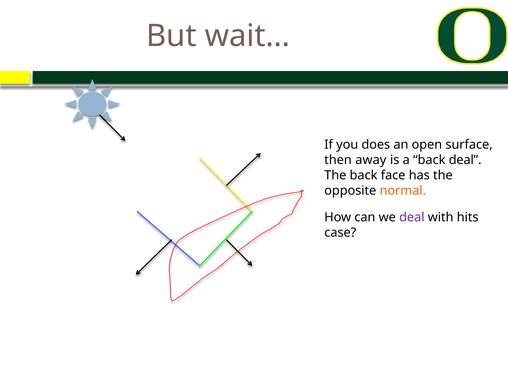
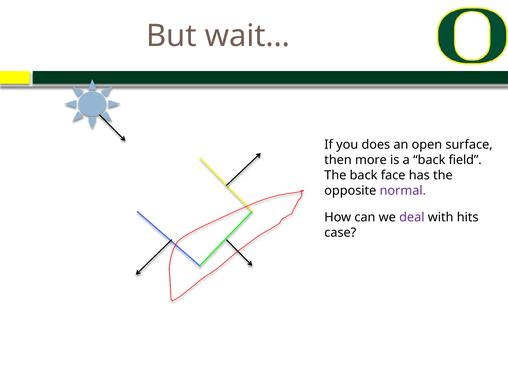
away: away -> more (371, 160)
back deal: deal -> field (465, 160)
normal colour: orange -> purple (403, 190)
